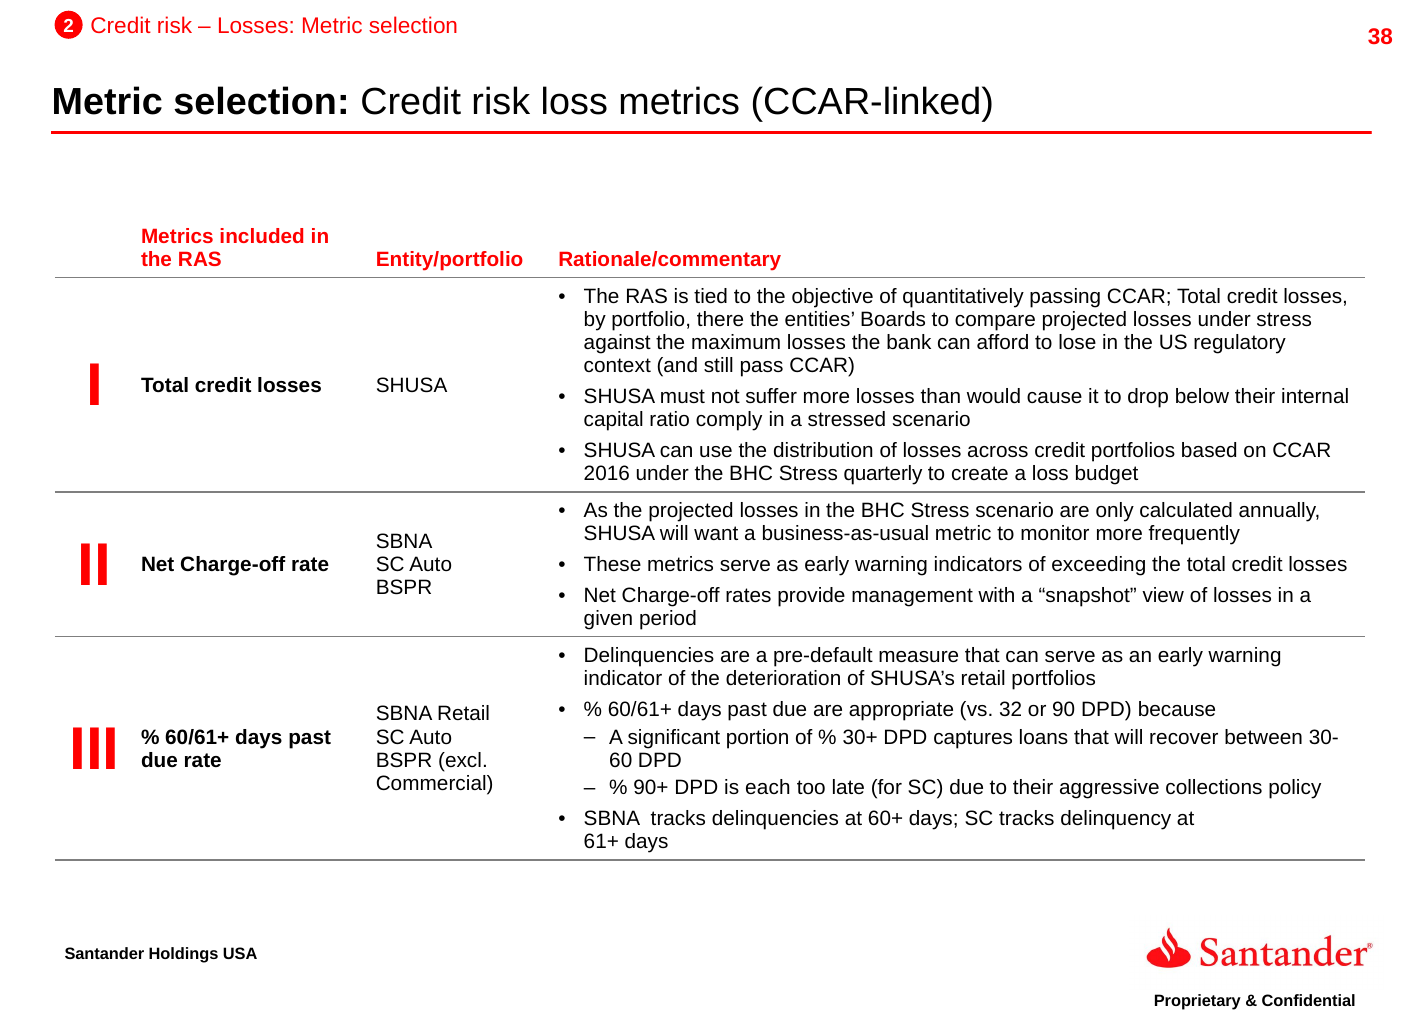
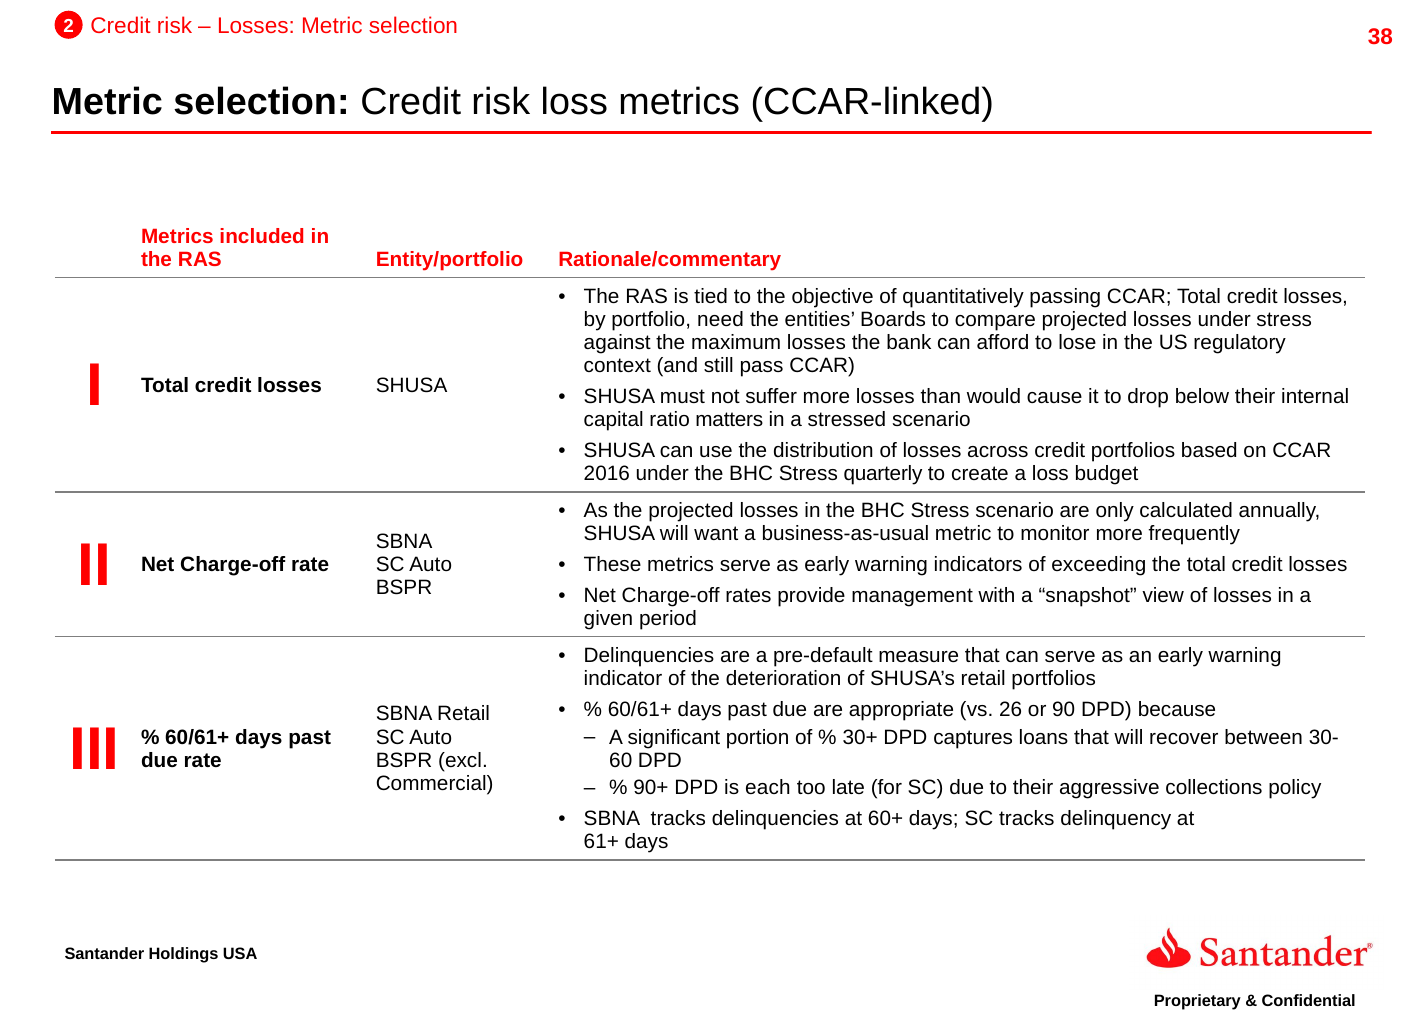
there: there -> need (720, 320)
comply: comply -> matters (729, 420)
32: 32 -> 26 (1011, 710)
